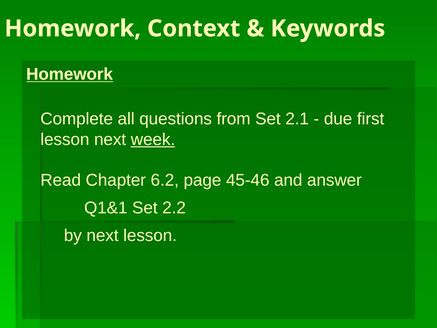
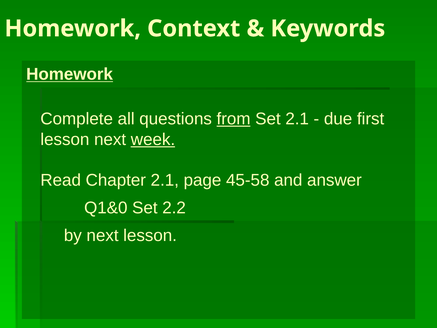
from underline: none -> present (234, 119)
Chapter 6.2: 6.2 -> 2.1 (165, 180)
45-46: 45-46 -> 45-58 (248, 180)
Q1&1: Q1&1 -> Q1&0 (106, 208)
